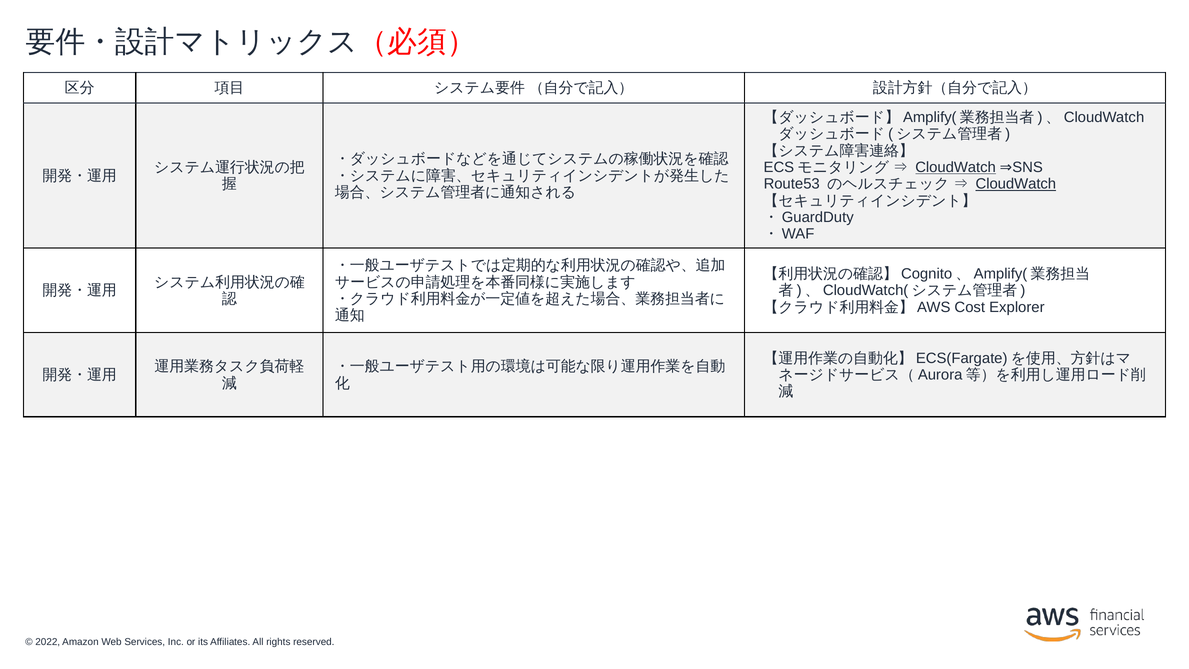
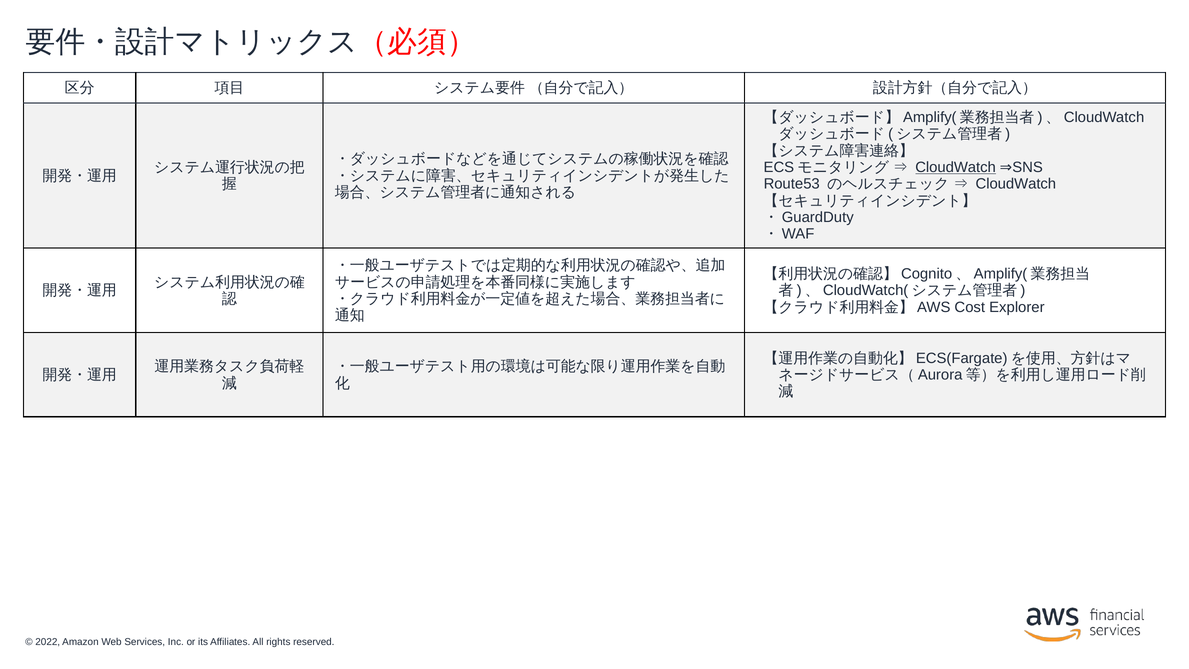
CloudWatch underline: present -> none (1016, 184)
